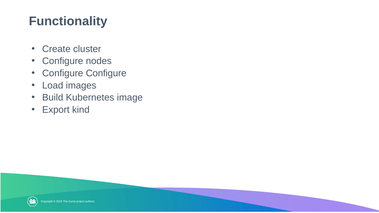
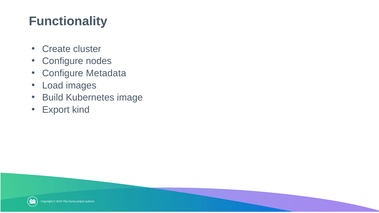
Configure Configure: Configure -> Metadata (106, 73)
